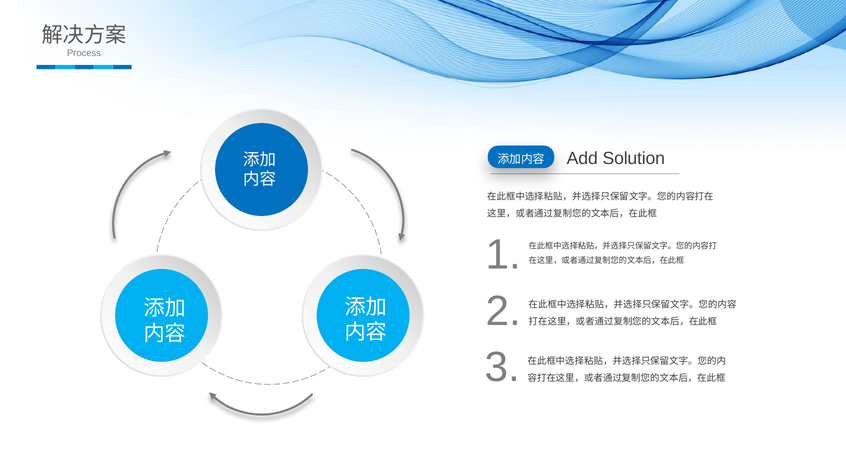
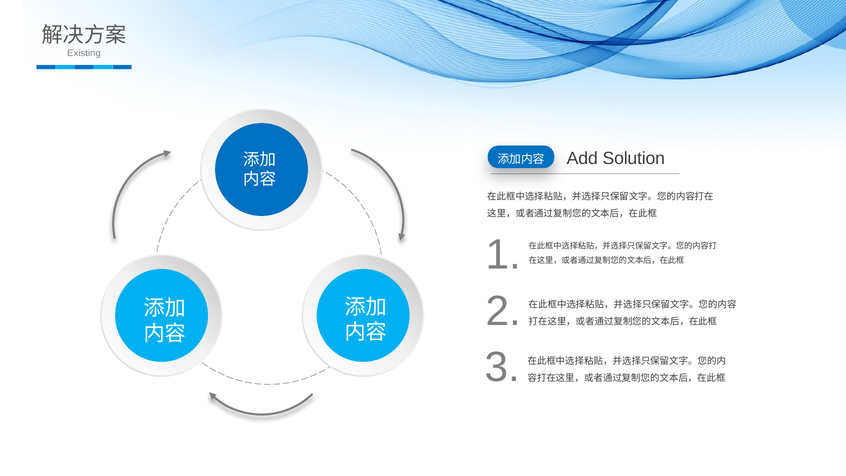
Process: Process -> Existing (84, 53)
